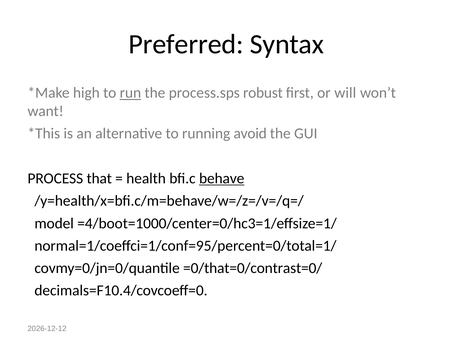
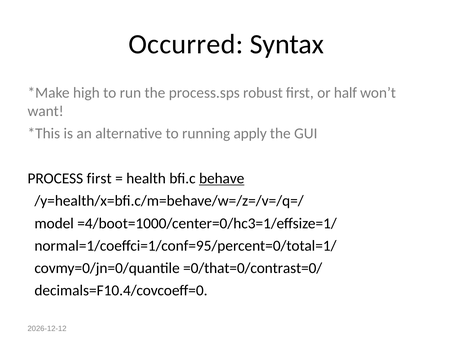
Preferred: Preferred -> Occurred (186, 44)
run underline: present -> none (130, 93)
will: will -> half (345, 93)
avoid: avoid -> apply (250, 134)
PROCESS that: that -> first (99, 179)
